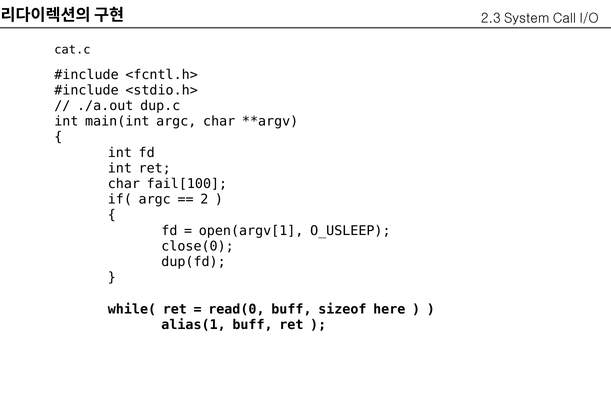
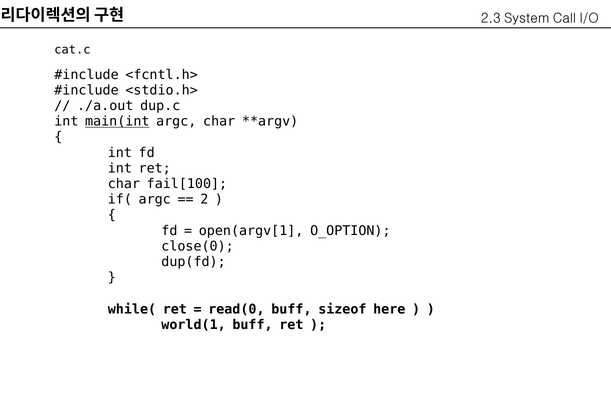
main(int underline: none -> present (117, 122)
O_USLEEP: O_USLEEP -> O_OPTION (350, 231)
alias(1: alias(1 -> world(1 (194, 325)
